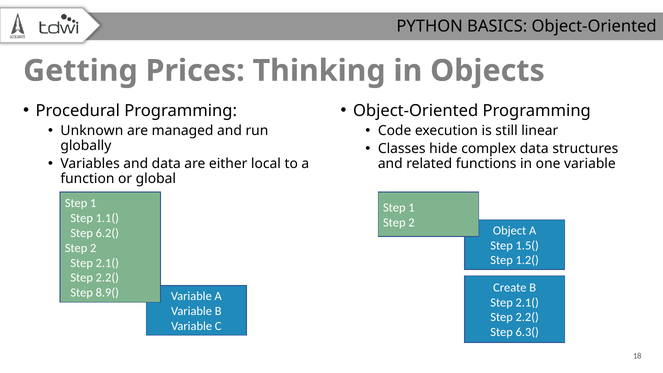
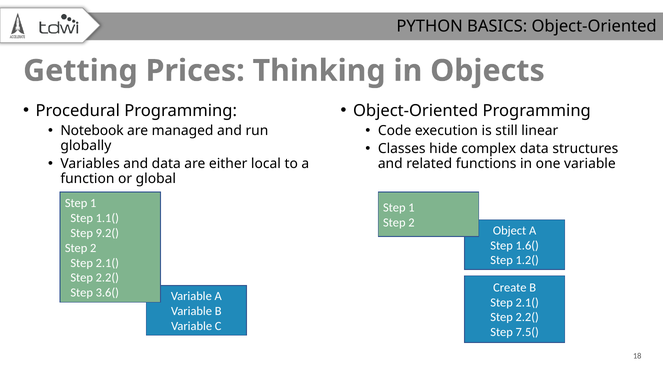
Unknown: Unknown -> Notebook (92, 130)
6.2(: 6.2( -> 9.2( (107, 233)
1.5(: 1.5( -> 1.6( (527, 245)
8.9(: 8.9( -> 3.6( (107, 293)
6.3(: 6.3( -> 7.5( (527, 332)
